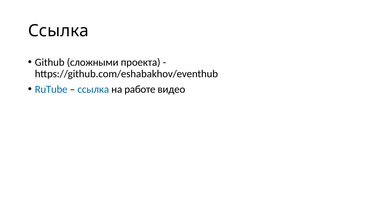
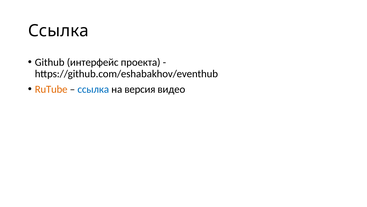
сложными: сложными -> интерфейс (93, 62)
RuTube colour: blue -> orange (51, 89)
работе: работе -> версия (140, 89)
